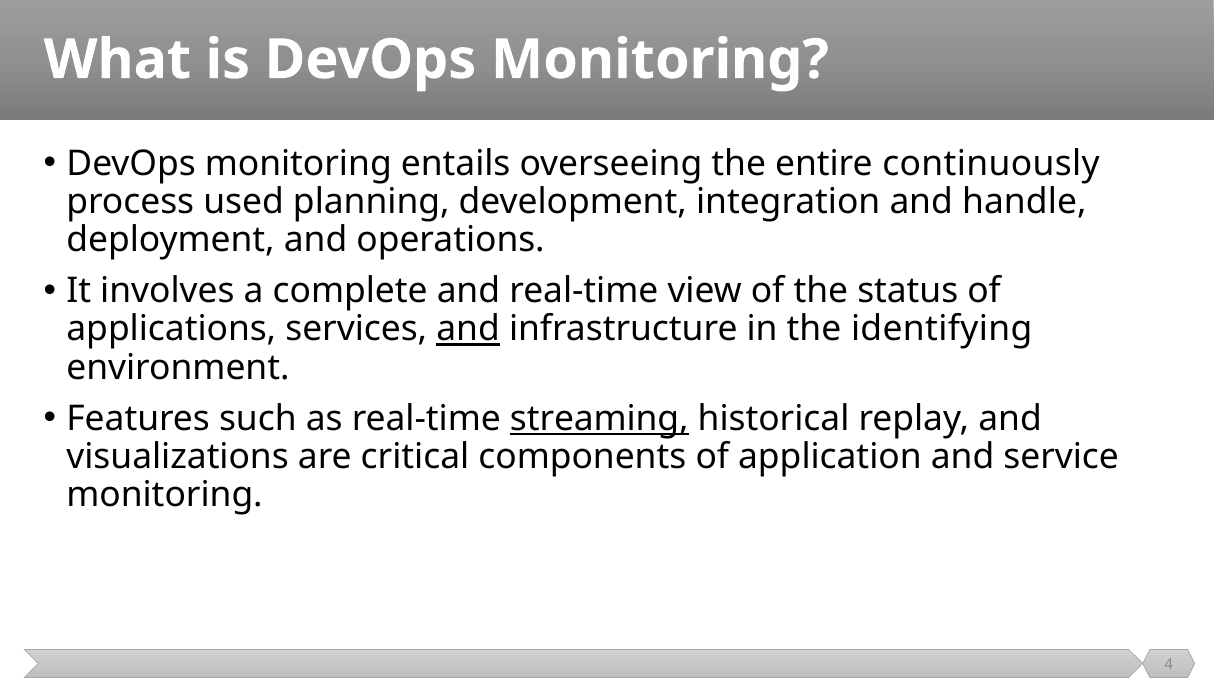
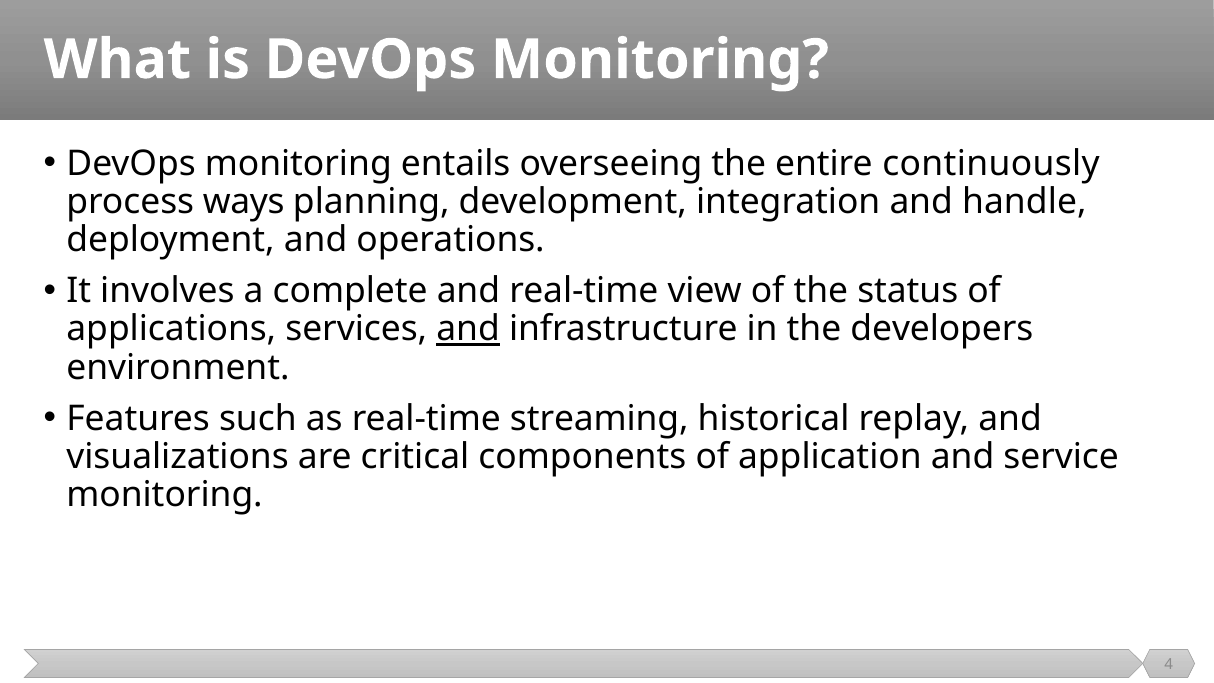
used: used -> ways (244, 202)
identifying: identifying -> developers (942, 329)
streaming underline: present -> none (599, 418)
